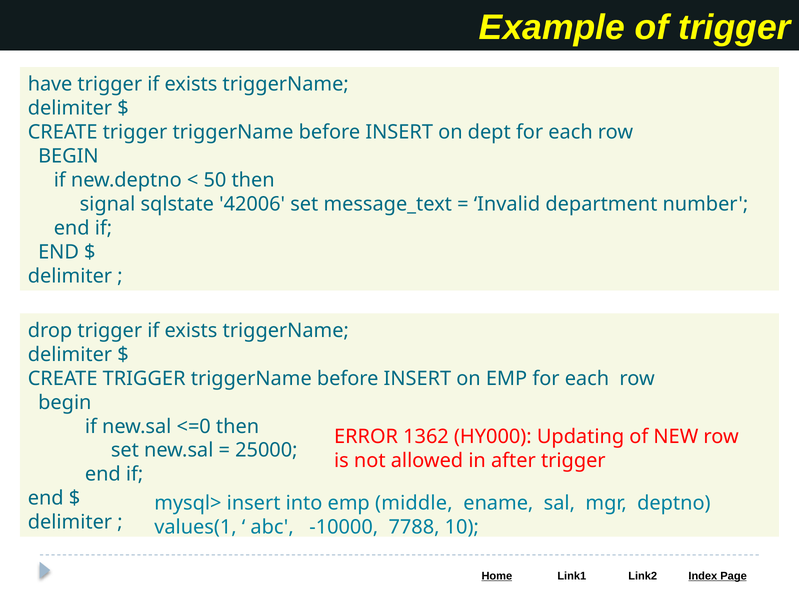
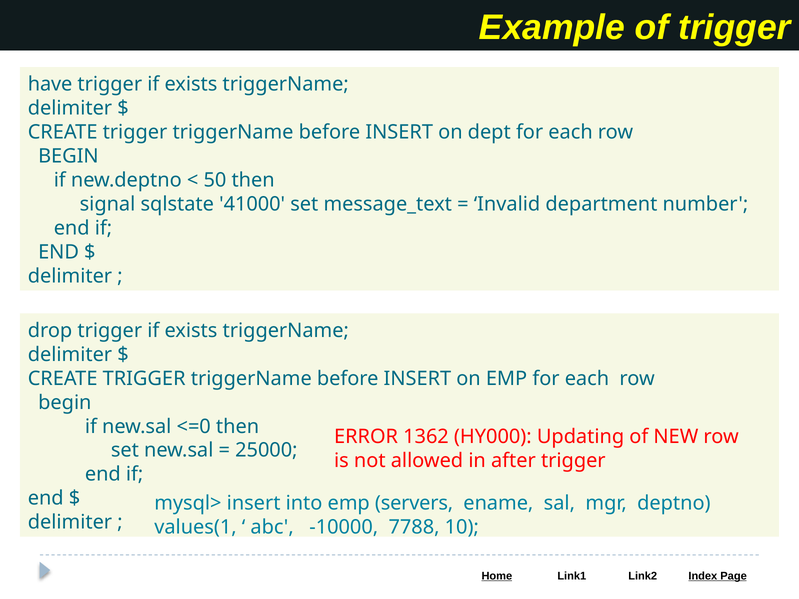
42006: 42006 -> 41000 (252, 204)
middle: middle -> servers (414, 503)
